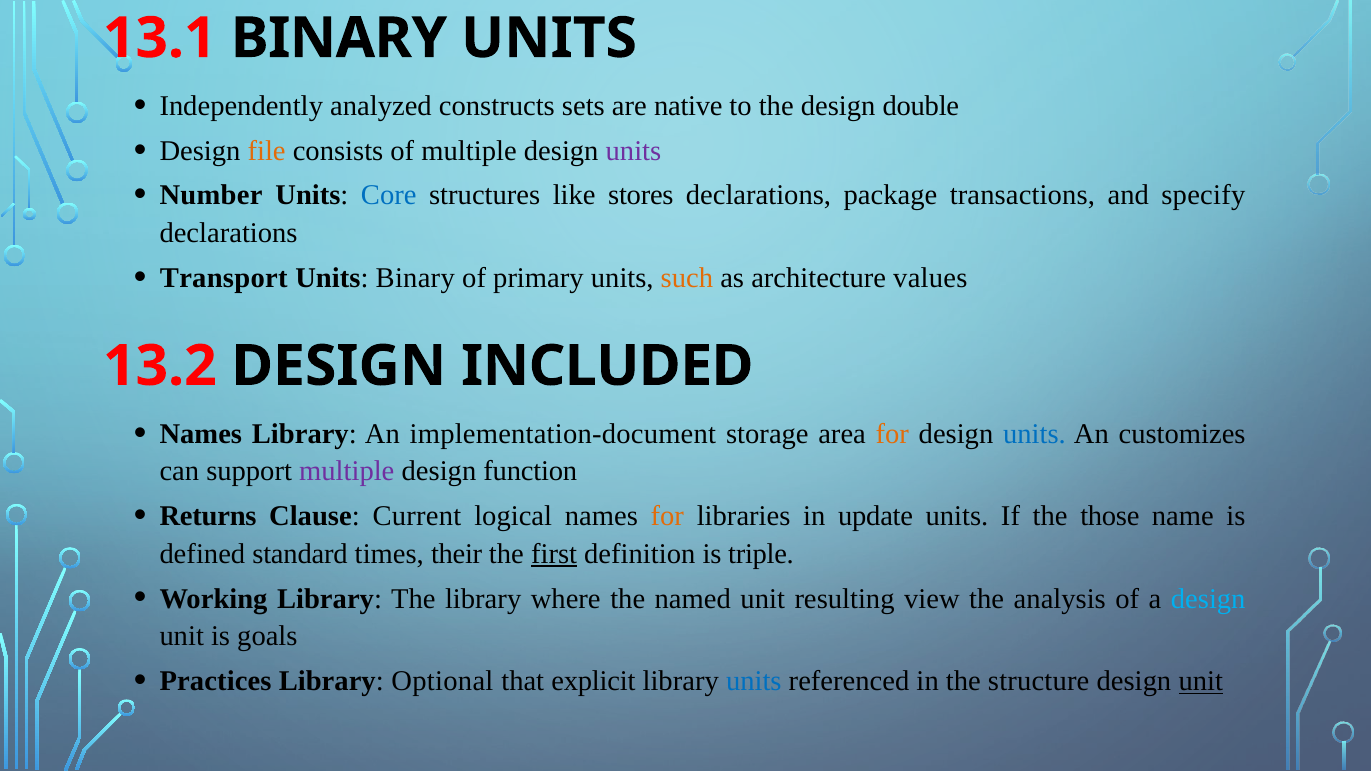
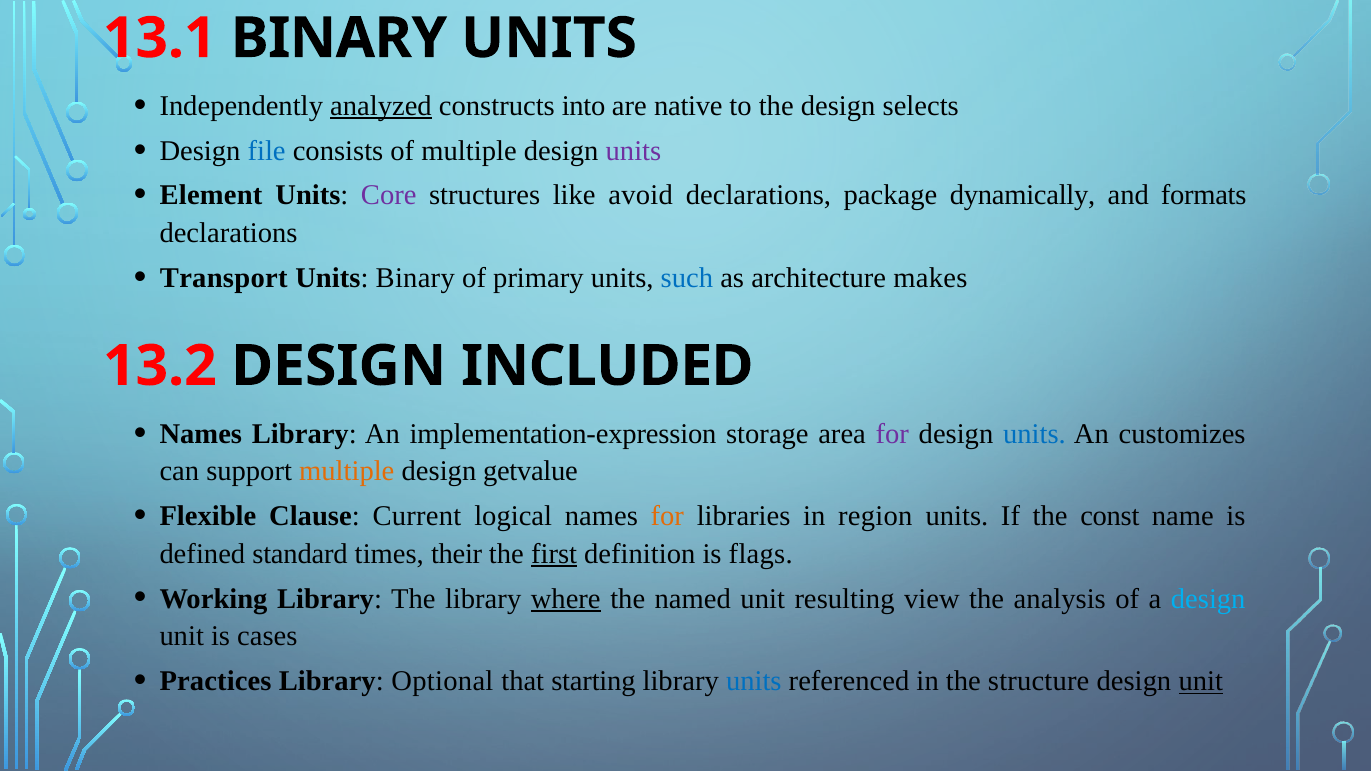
analyzed underline: none -> present (381, 106)
sets: sets -> into (584, 106)
double: double -> selects (921, 106)
file colour: orange -> blue (267, 151)
Number: Number -> Element (211, 196)
Core colour: blue -> purple (389, 196)
stores: stores -> avoid (641, 196)
transactions: transactions -> dynamically (1023, 196)
specify: specify -> formats (1204, 196)
such colour: orange -> blue (687, 278)
values: values -> makes (930, 278)
implementation-document: implementation-document -> implementation-expression (563, 434)
for colour: orange -> purple (892, 434)
multiple colour: purple -> orange (347, 471)
function: function -> getvalue (530, 471)
Returns: Returns -> Flexible (208, 516)
update: update -> region (875, 516)
those: those -> const (1110, 516)
triple: triple -> flags (761, 554)
where underline: none -> present (566, 599)
goals: goals -> cases (267, 636)
explicit: explicit -> starting (593, 681)
